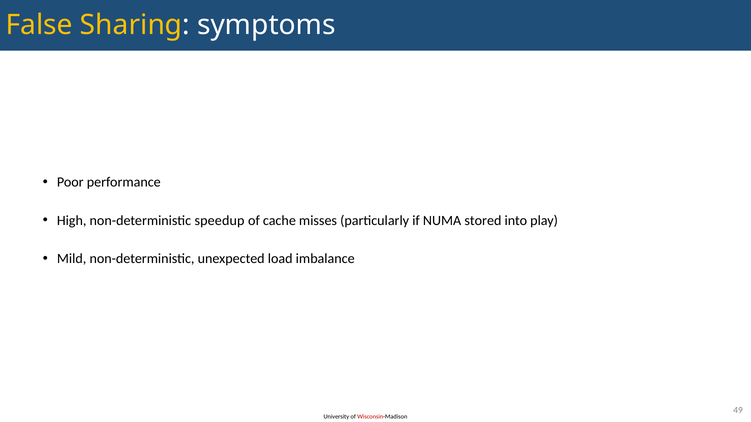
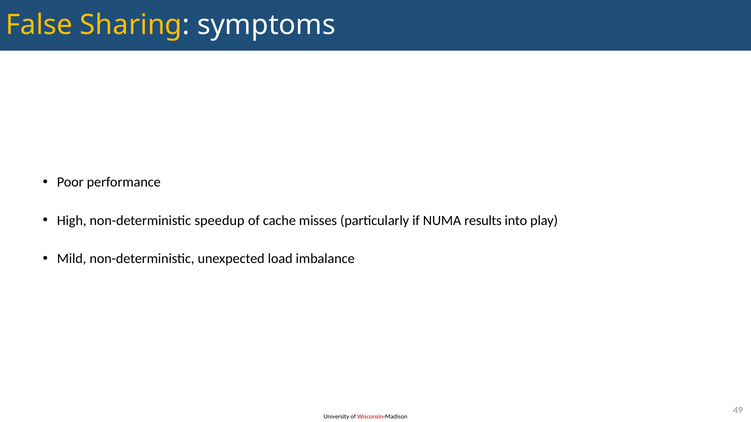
stored: stored -> results (483, 221)
